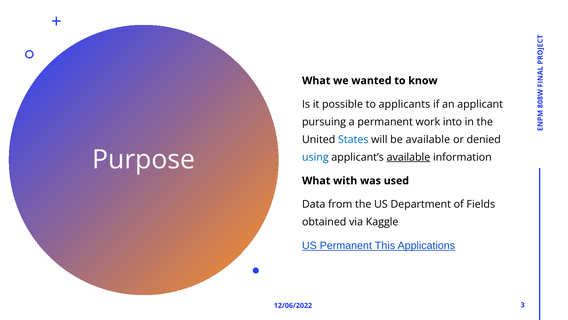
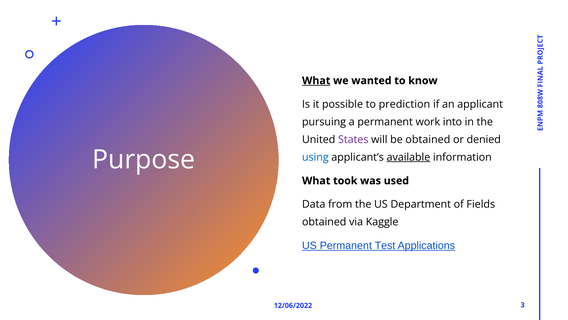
What underline: none -> present (316, 81)
applicants: applicants -> prediction (404, 104)
States colour: blue -> purple (353, 139)
be available: available -> obtained (428, 139)
with: with -> took (345, 181)
This: This -> Test (385, 245)
